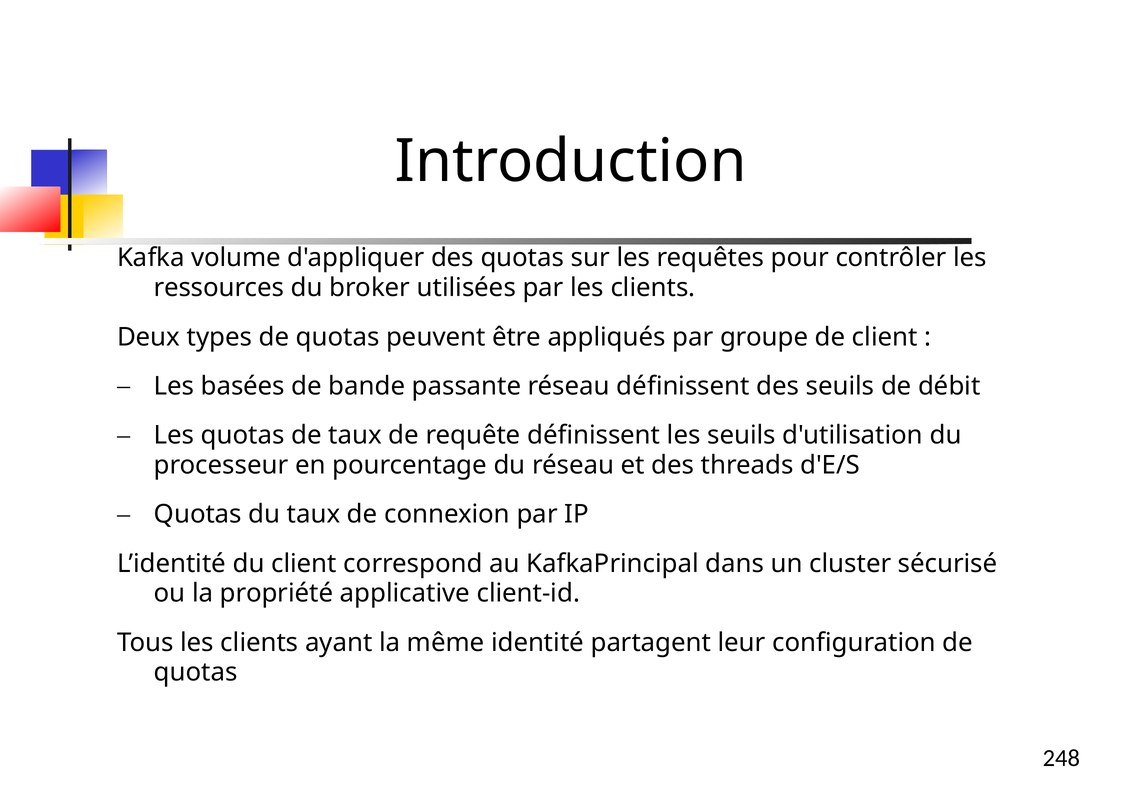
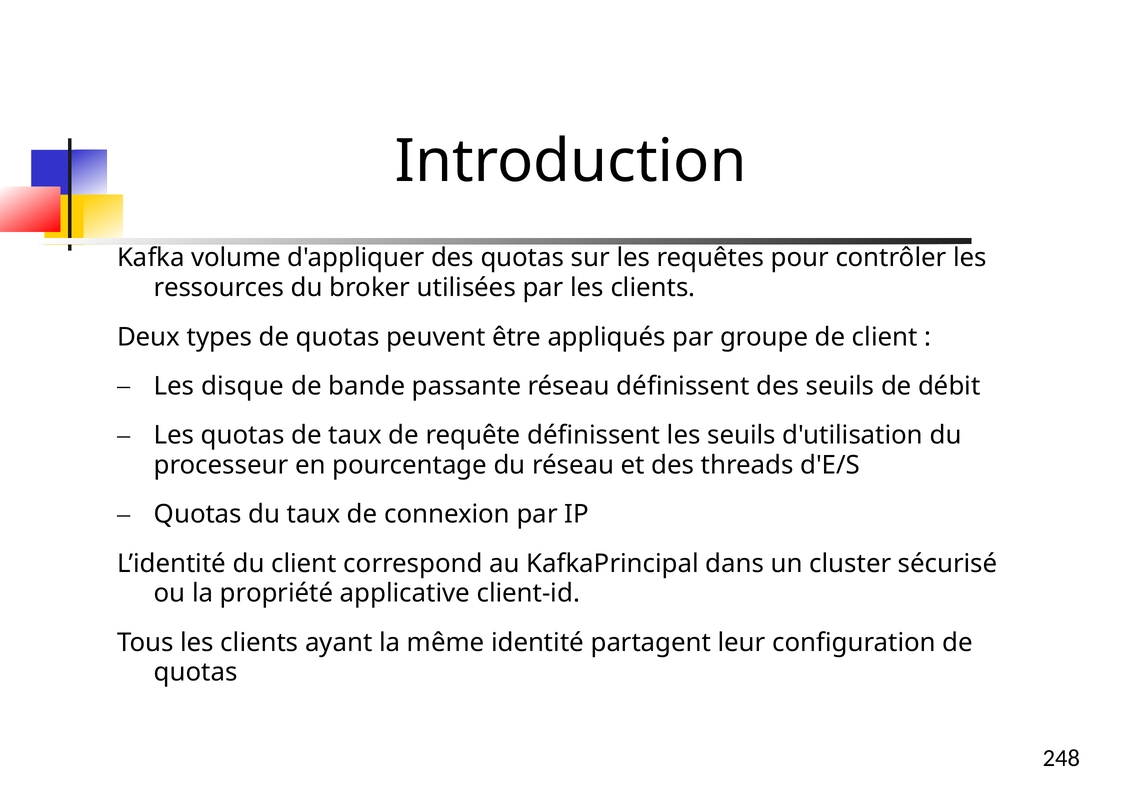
basées: basées -> disque (243, 386)
